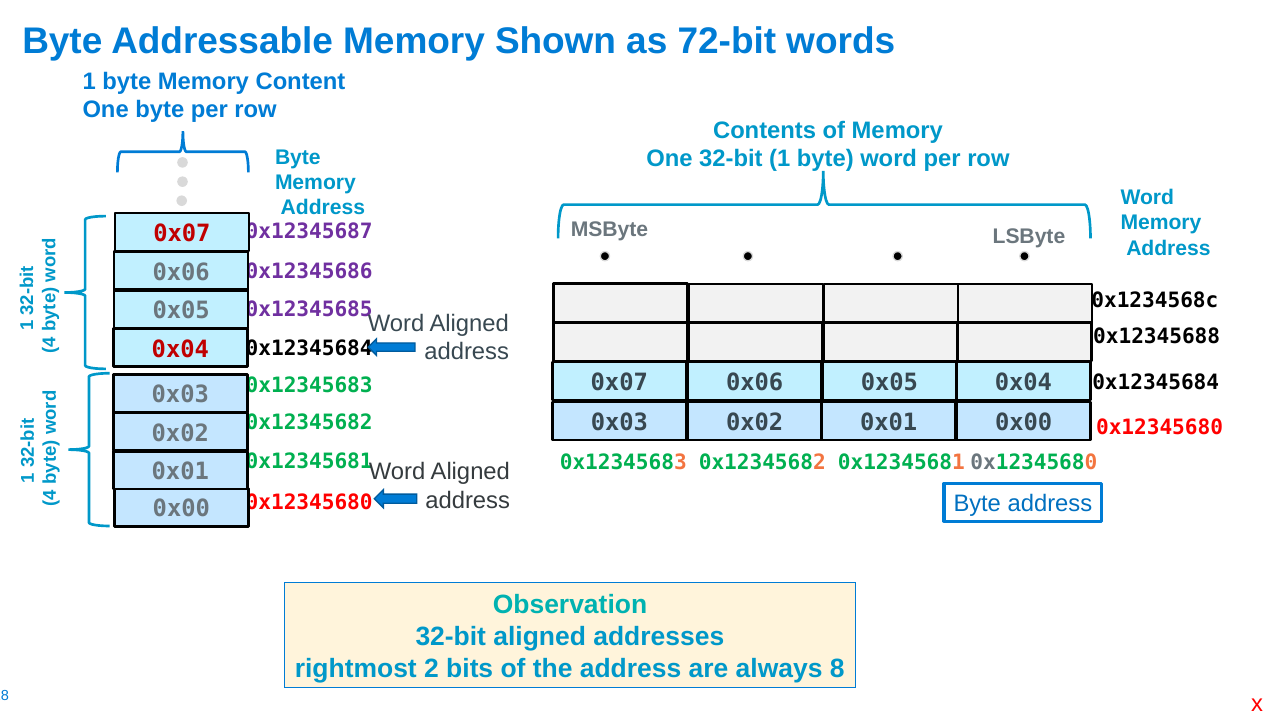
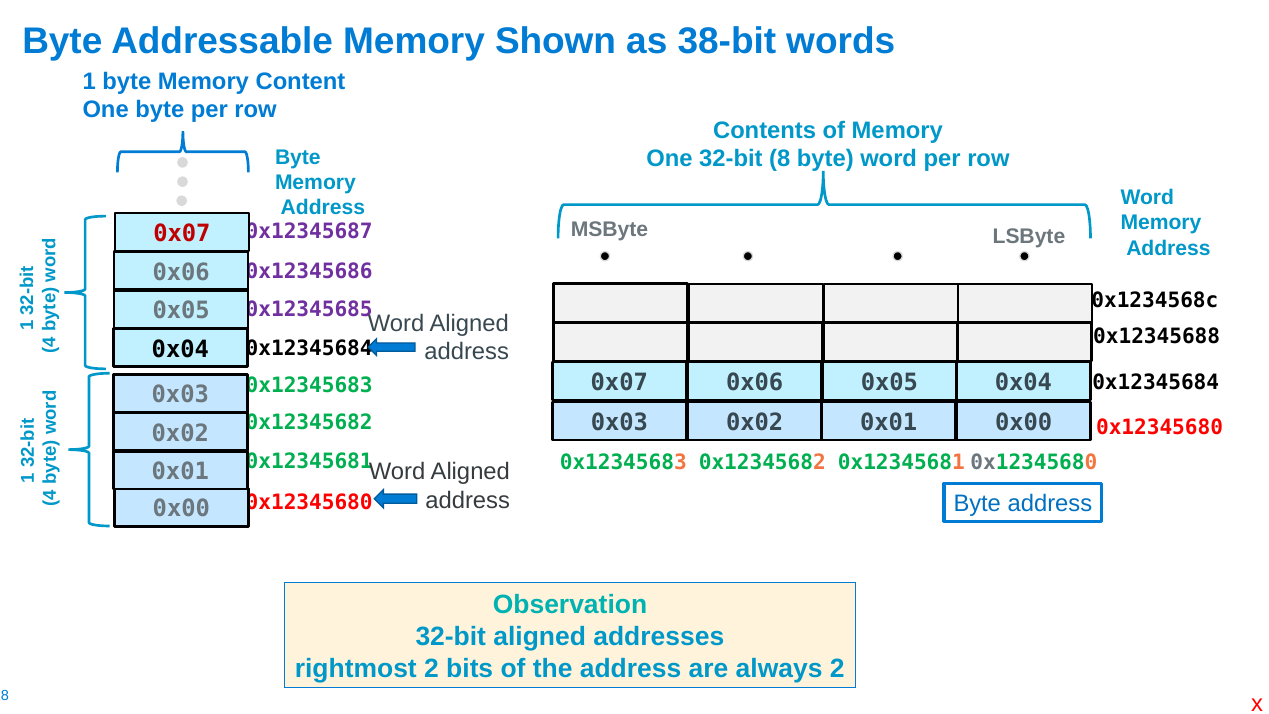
72-bit: 72-bit -> 38-bit (727, 41)
32-bit 1: 1 -> 8 (780, 159)
0x04 colour: red -> black (180, 349)
always 8: 8 -> 2 (837, 668)
